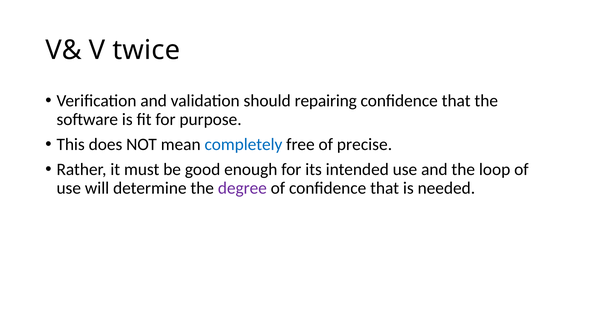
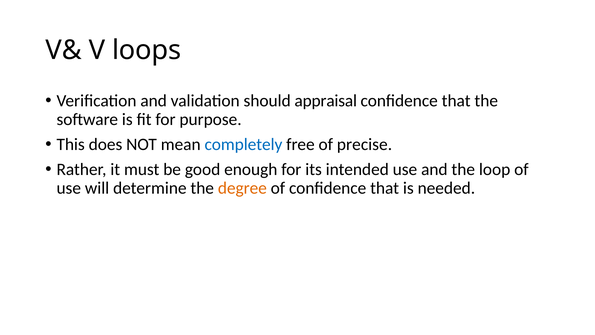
twice: twice -> loops (147, 50)
repairing: repairing -> appraisal (326, 101)
degree colour: purple -> orange (242, 188)
